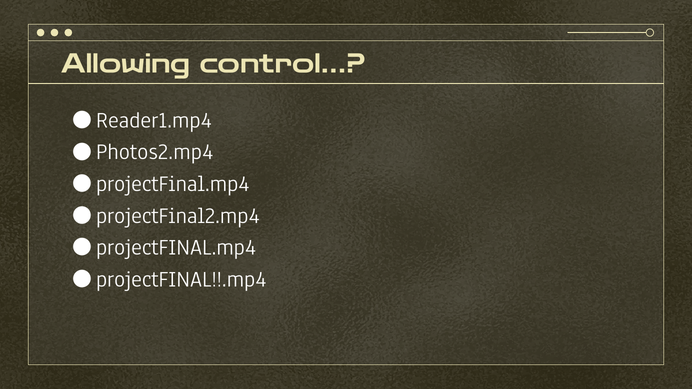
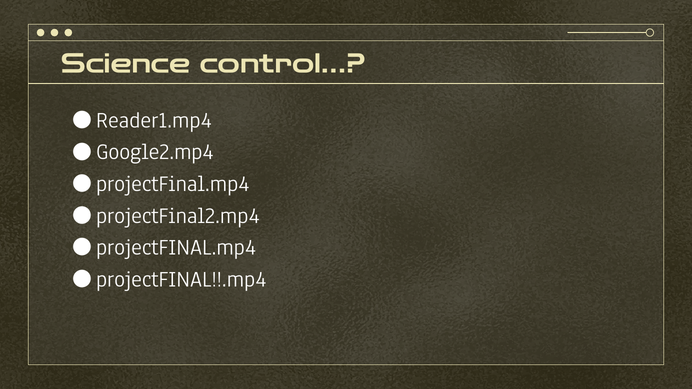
Allowing: Allowing -> Science (126, 64)
Photos2.mp4: Photos2.mp4 -> Google2.mp4 (155, 152)
